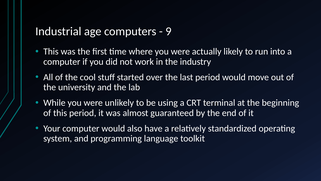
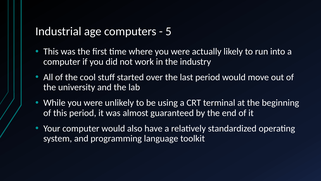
9: 9 -> 5 (168, 31)
